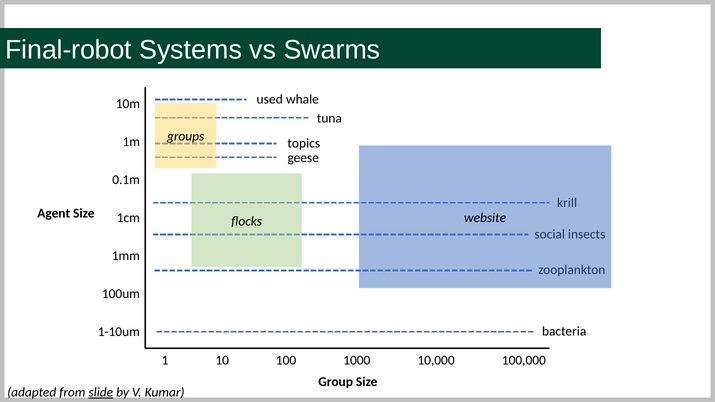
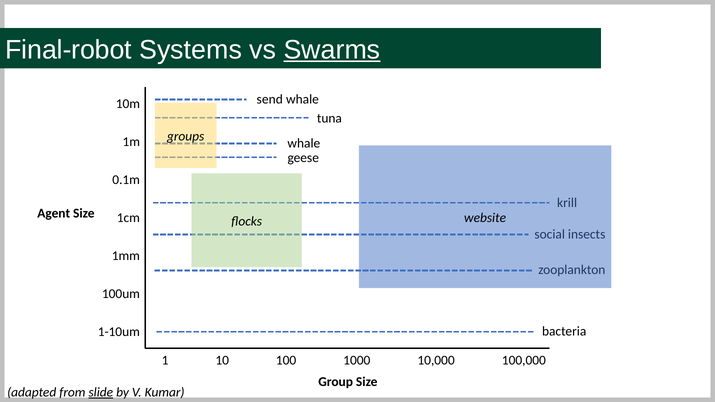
Swarms underline: none -> present (332, 50)
used: used -> send (270, 99)
topics: topics -> whale (304, 143)
